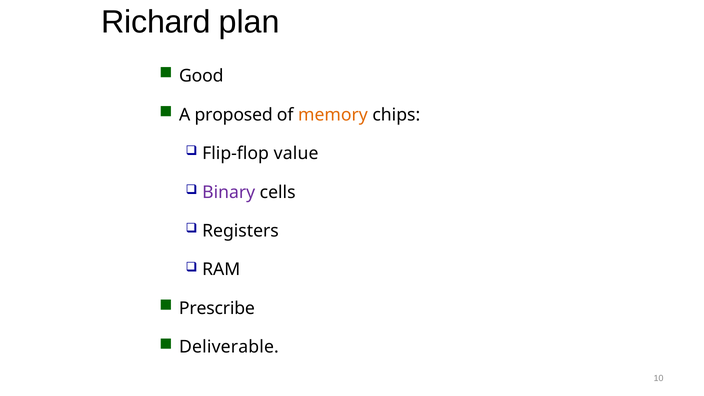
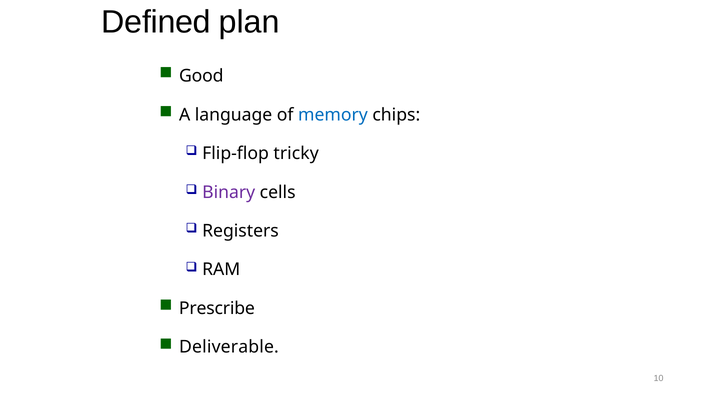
Richard: Richard -> Defined (156, 22)
proposed: proposed -> language (234, 115)
memory colour: orange -> blue (333, 115)
value: value -> tricky (296, 153)
